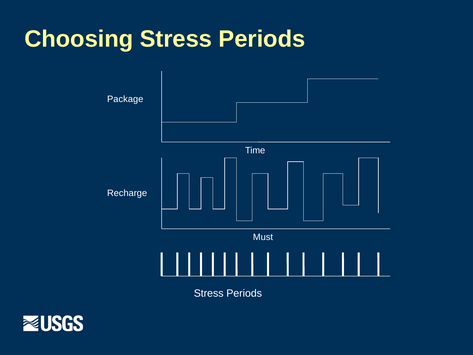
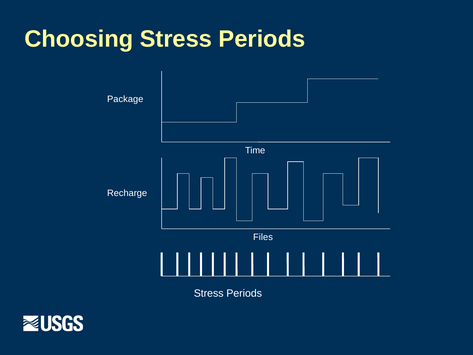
Must: Must -> Files (263, 237)
